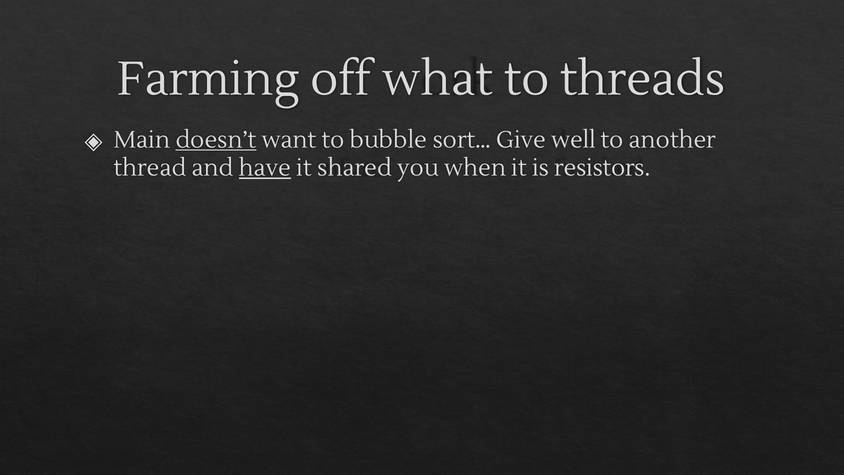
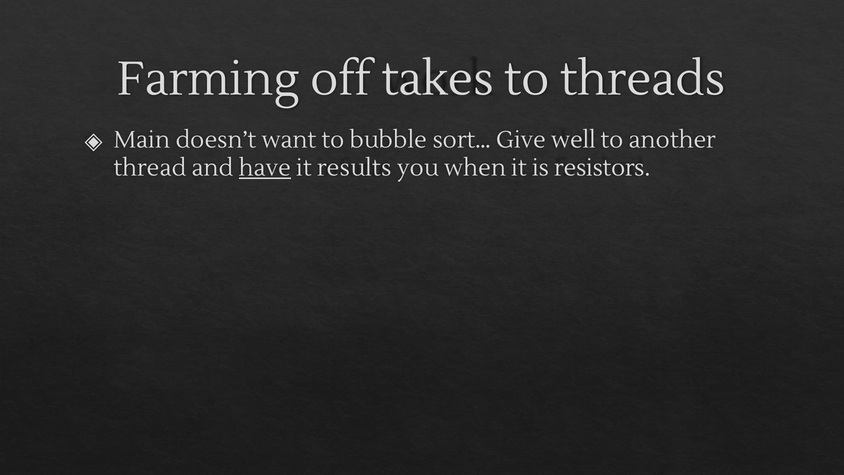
what: what -> takes (438, 79)
doesn’t underline: present -> none (216, 140)
shared: shared -> results (354, 168)
